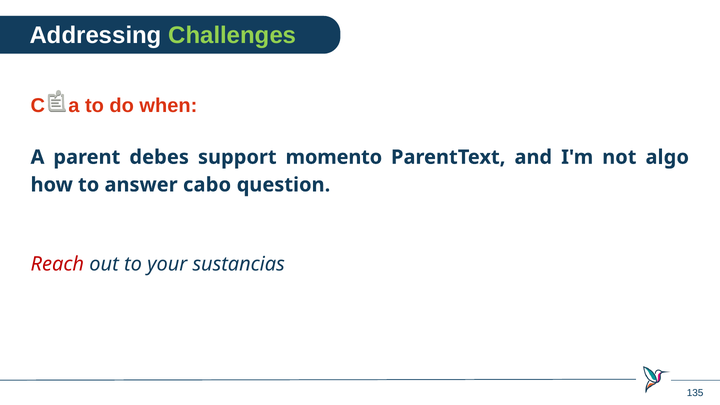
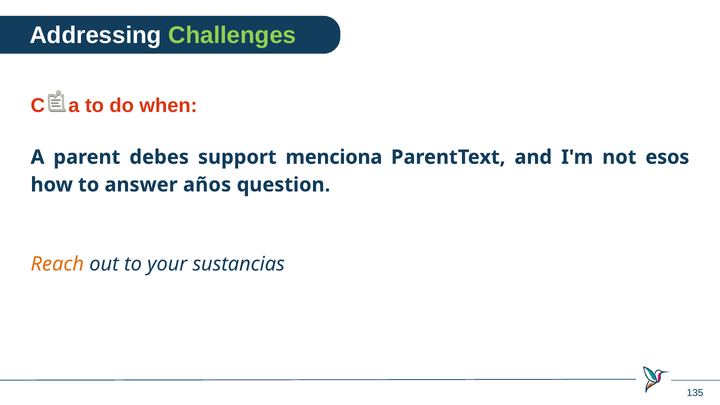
momento: momento -> menciona (334, 157)
algo: algo -> esos (667, 157)
cabo: cabo -> años (207, 185)
Reach colour: red -> orange (57, 264)
